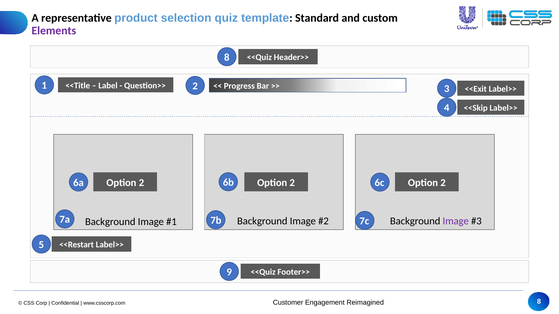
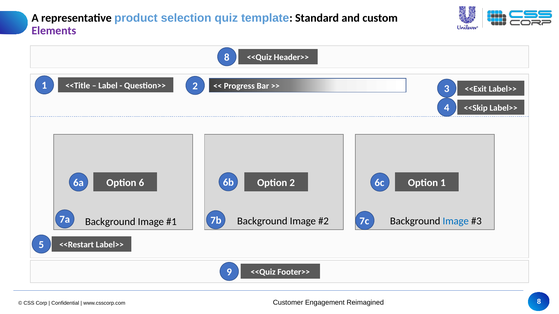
2: 2 -> 6 (141, 183)
2: 2 -> 1 (443, 183)
Image colour: purple -> blue (456, 221)
